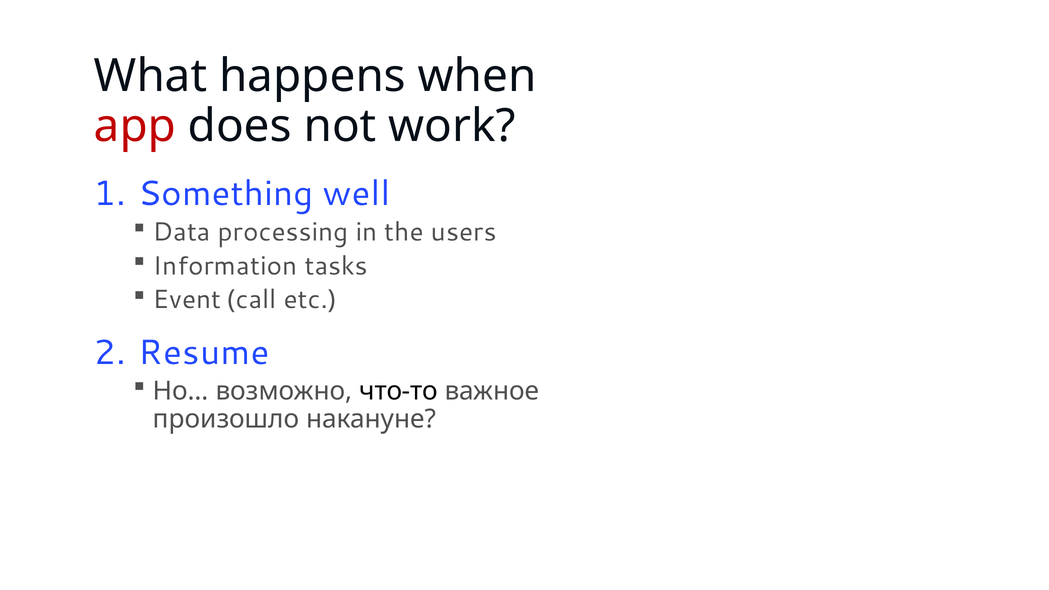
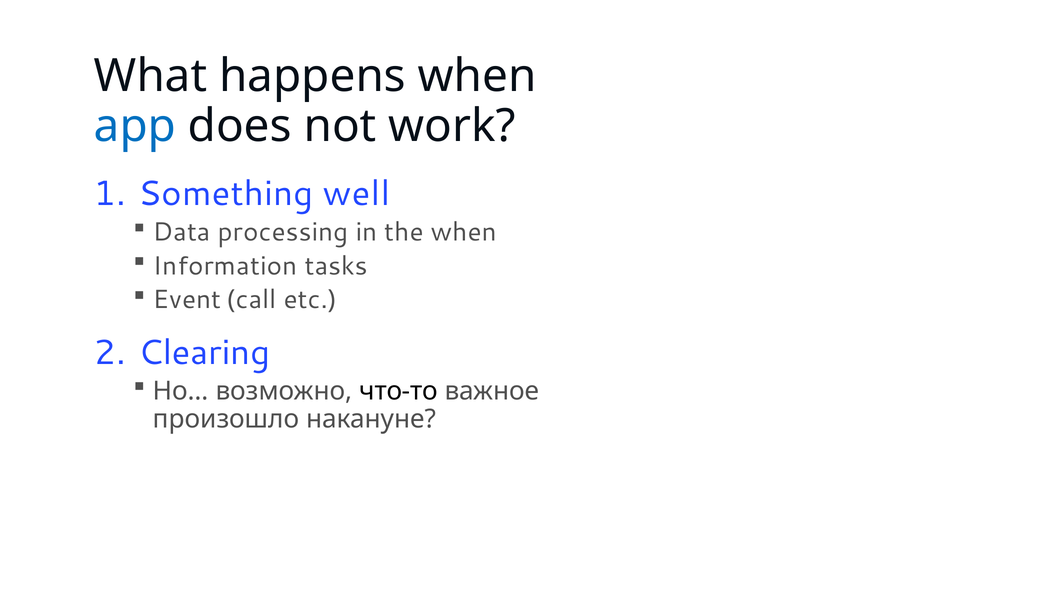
app colour: red -> blue (135, 126)
the users: users -> when (464, 232)
Resume: Resume -> Clearing (204, 352)
